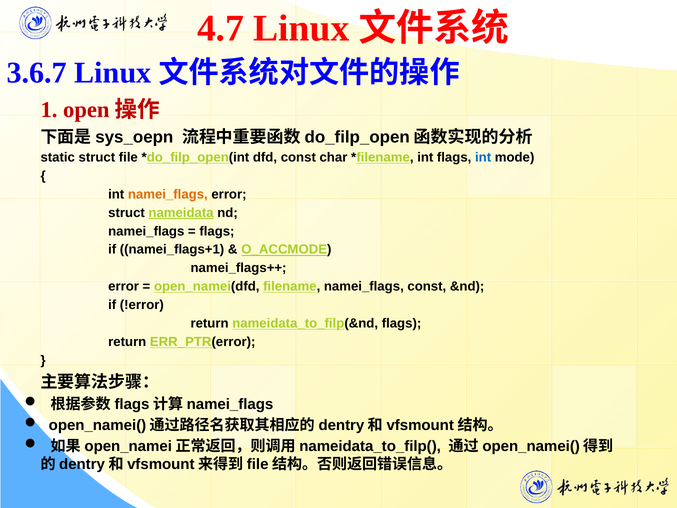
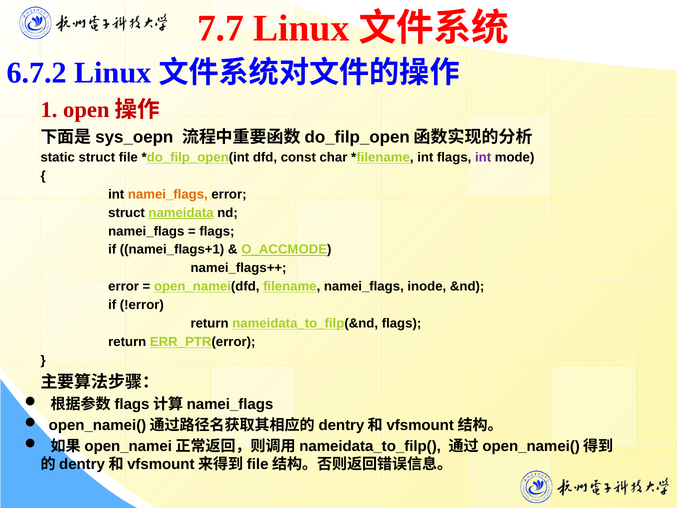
4.7: 4.7 -> 7.7 (221, 29)
3.6.7: 3.6.7 -> 6.7.2 (37, 73)
int colour: blue -> purple (483, 157)
namei_flags const: const -> inode (427, 286)
